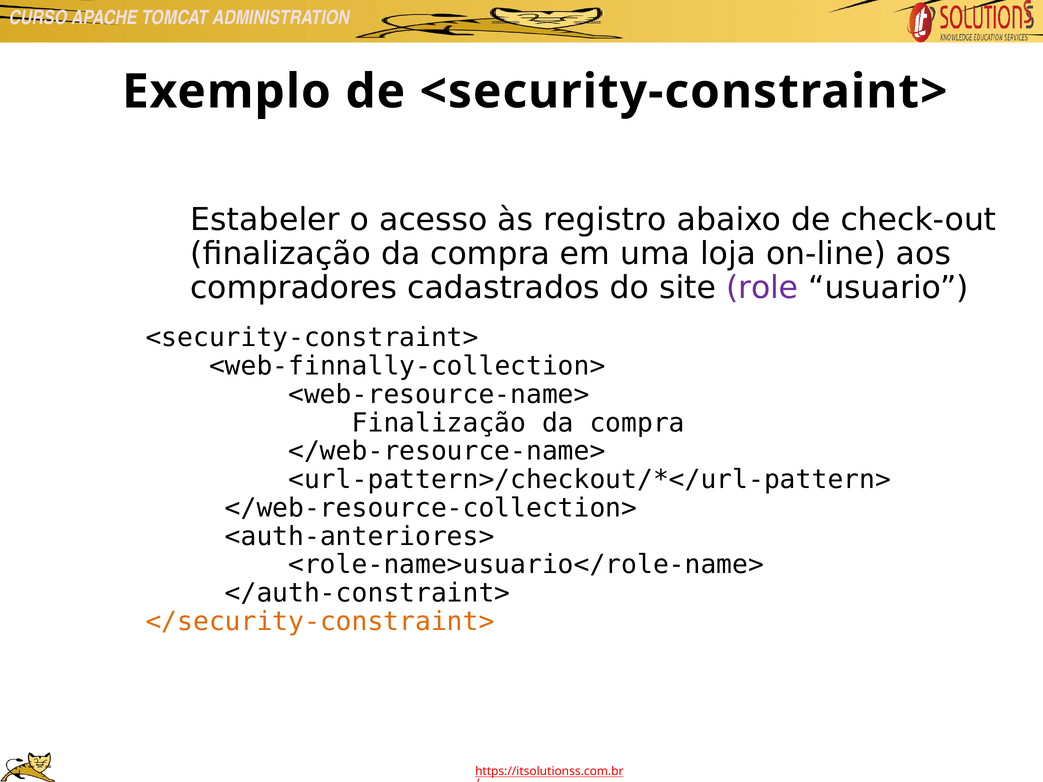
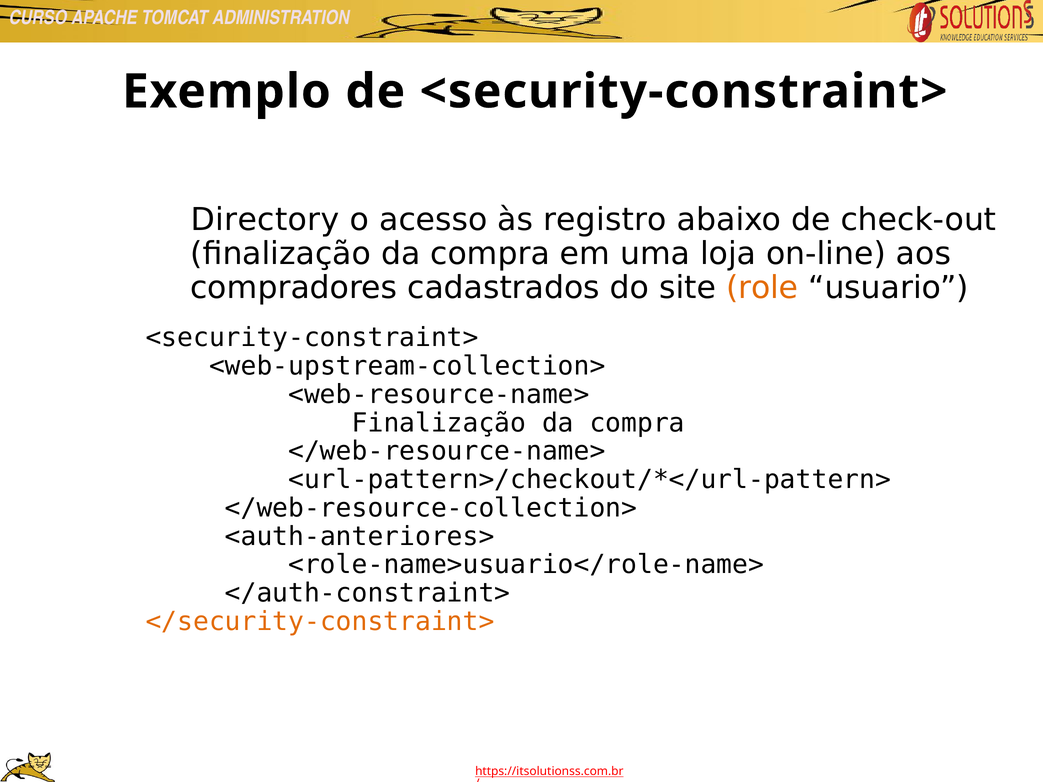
Estabeler: Estabeler -> Directory (265, 220)
role colour: purple -> orange (762, 288)
<web-finnally-collection>: <web-finnally-collection> -> <web-upstream-collection> (407, 366)
